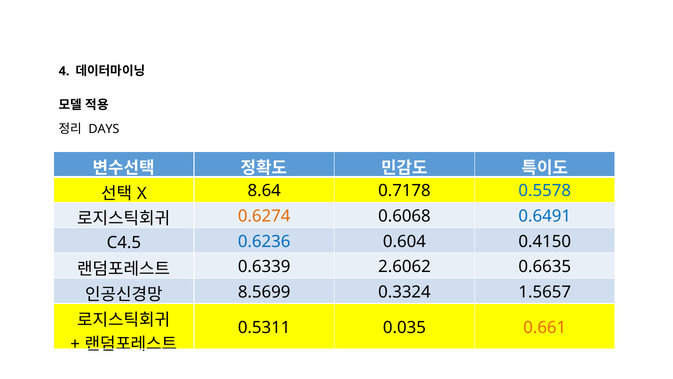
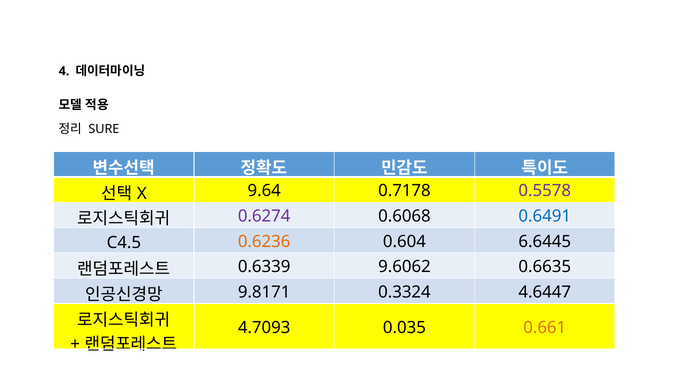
DAYS: DAYS -> SURE (104, 129)
8.64: 8.64 -> 9.64 (264, 191)
0.5578 colour: blue -> purple (545, 191)
0.6274 colour: orange -> purple (264, 216)
0.6236 colour: blue -> orange (264, 241)
0.4150: 0.4150 -> 6.6445 (545, 241)
2.6062: 2.6062 -> 9.6062 (404, 266)
8.5699: 8.5699 -> 9.8171 (264, 292)
1.5657: 1.5657 -> 4.6447 (545, 292)
0.5311: 0.5311 -> 4.7093 (264, 327)
